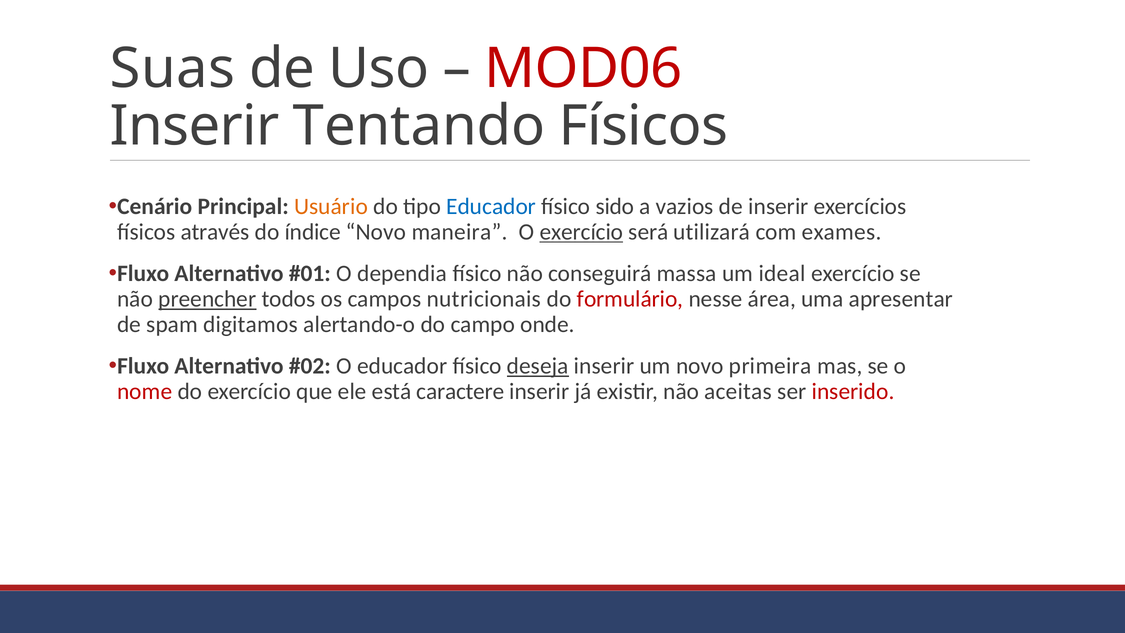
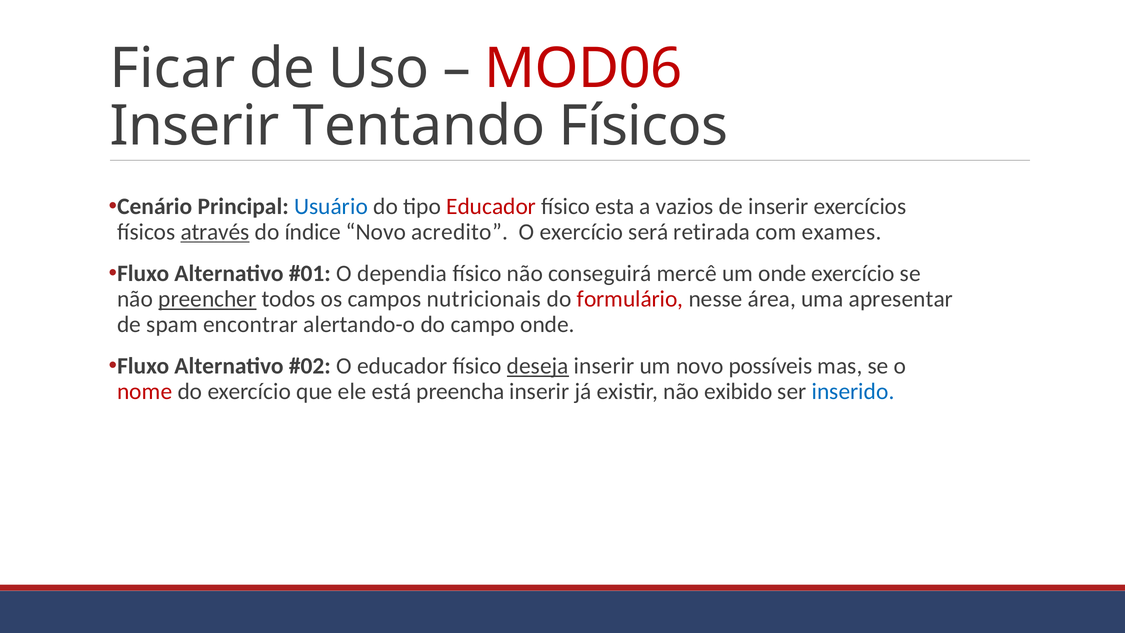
Suas: Suas -> Ficar (173, 69)
Usuário colour: orange -> blue (331, 206)
Educador colour: blue -> red (491, 206)
sido: sido -> esta (615, 206)
através underline: none -> present (215, 232)
maneira: maneira -> acredito (460, 232)
exercício underline: present -> none (581, 232)
utilizará: utilizará -> retirada (712, 232)
massa: massa -> mercê (687, 274)
um ideal: ideal -> onde (782, 274)
digitamos: digitamos -> encontrar (251, 324)
primeira: primeira -> possíveis (770, 366)
caractere: caractere -> preencha (460, 391)
aceitas: aceitas -> exibido (738, 391)
inserido colour: red -> blue (853, 391)
